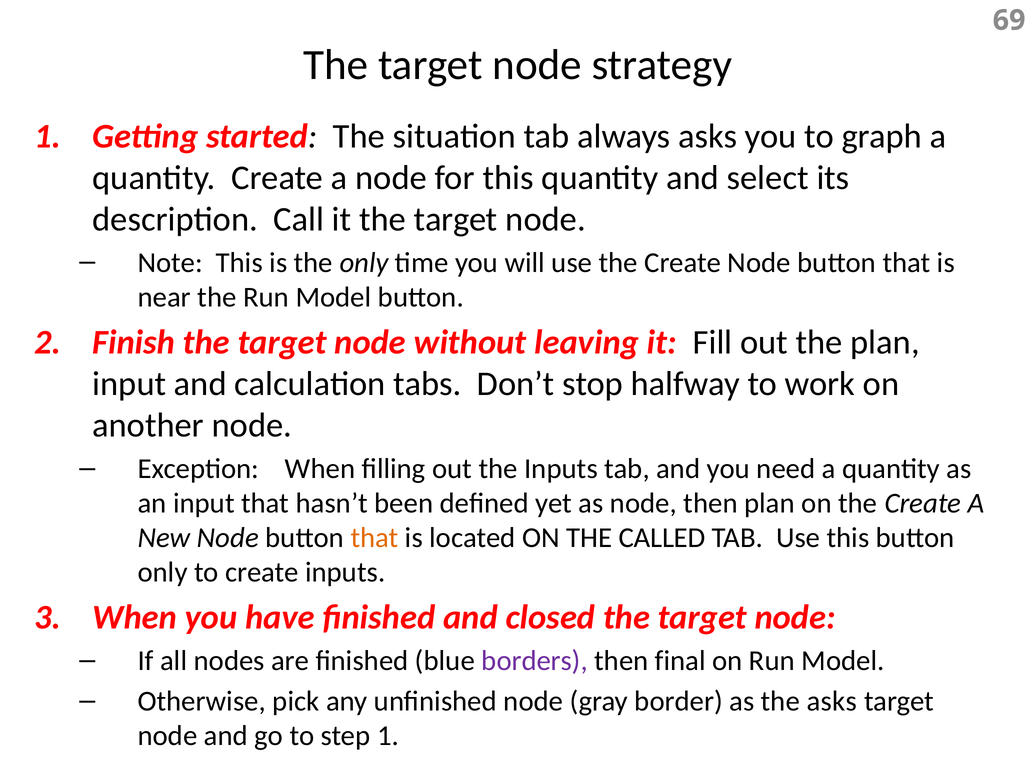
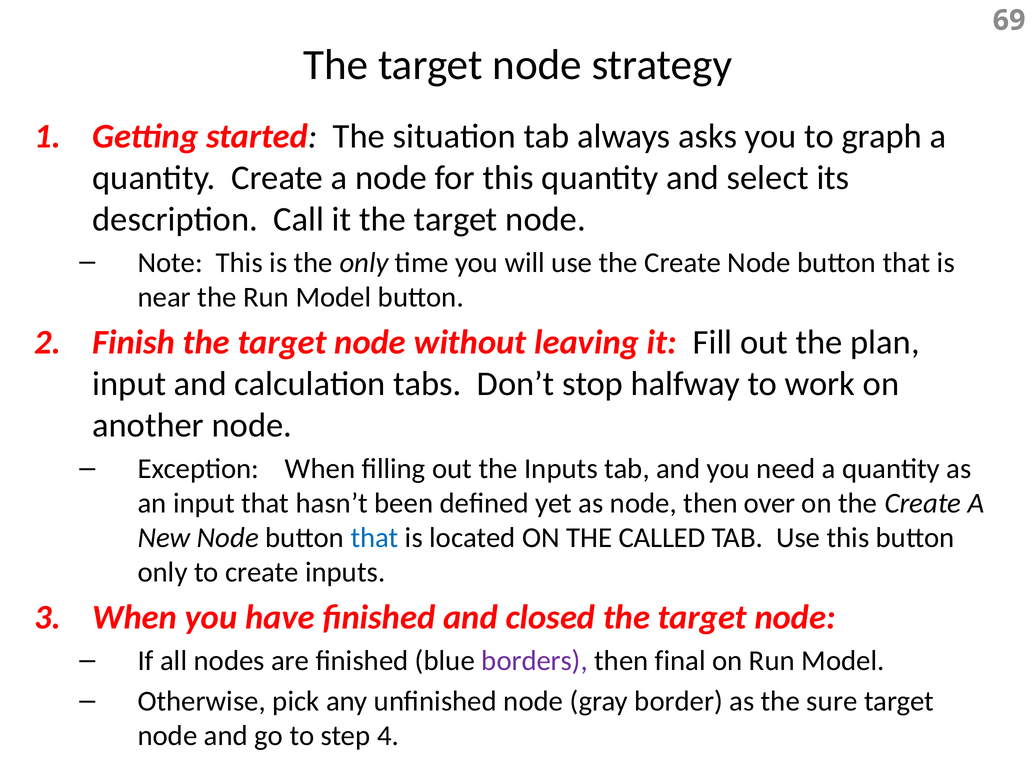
then plan: plan -> over (770, 503)
that colour: orange -> blue (375, 538)
the asks: asks -> sure (832, 701)
step 1: 1 -> 4 (388, 736)
